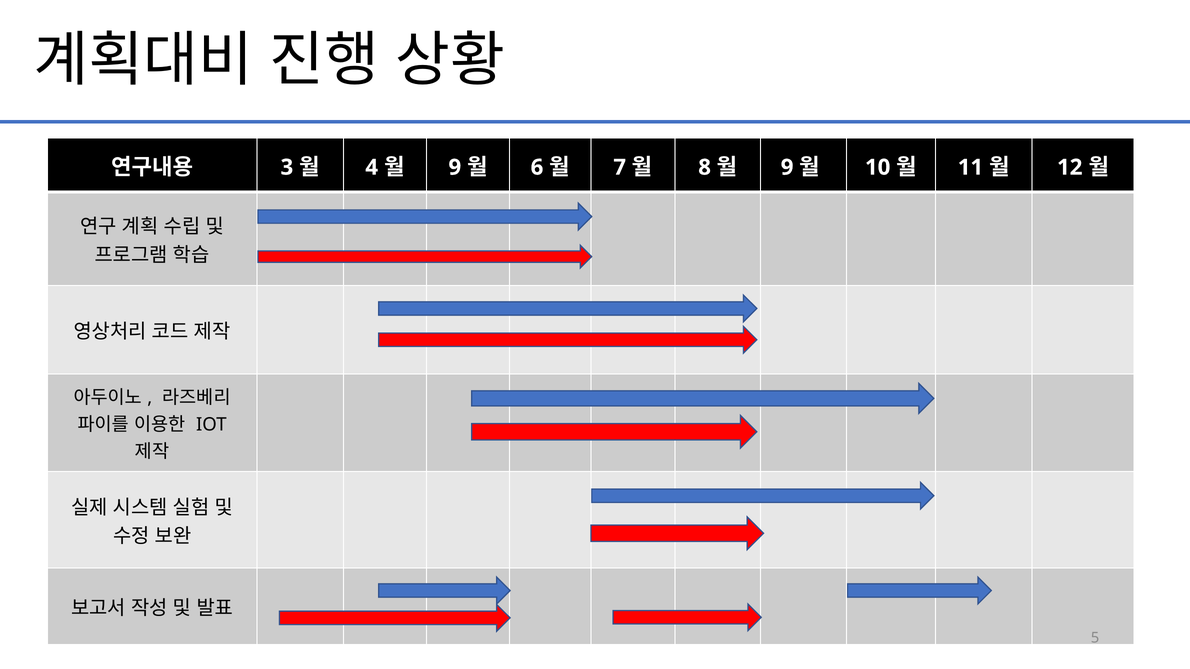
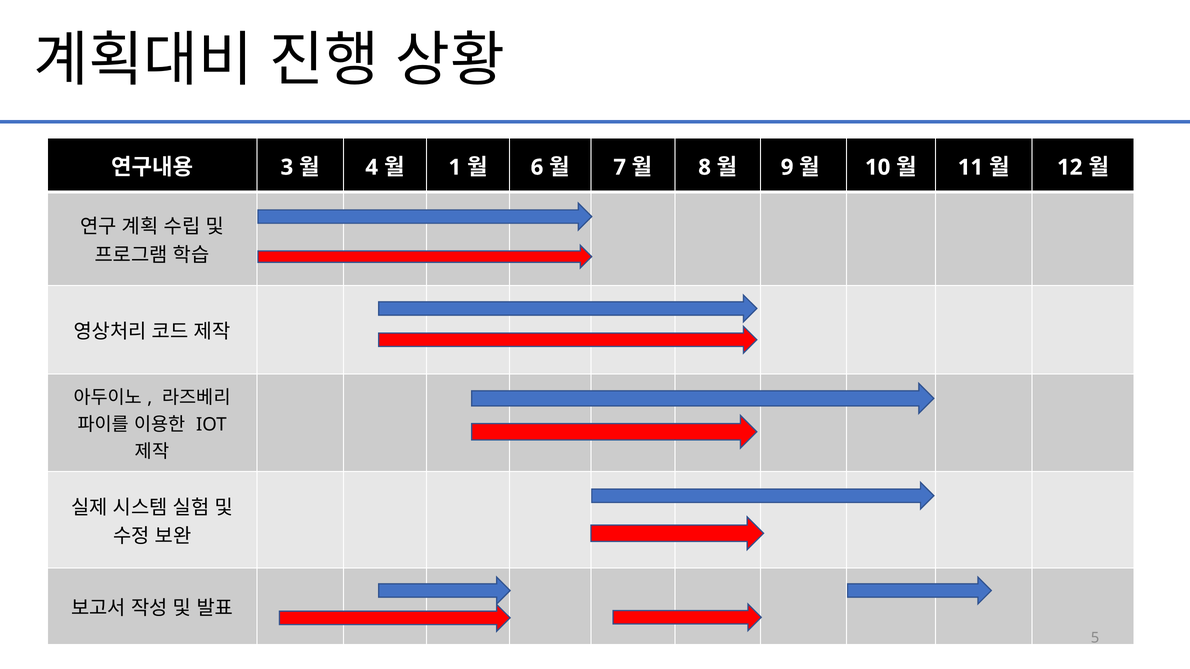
9: 9 -> 1 (455, 167)
